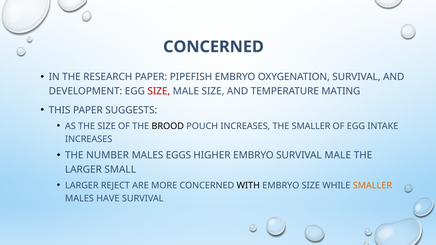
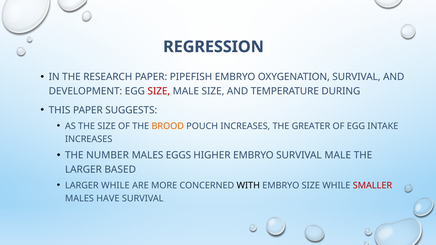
CONCERNED: CONCERNED -> REGRESSION (213, 47)
MATING: MATING -> DURING (341, 91)
BROOD colour: black -> orange (168, 126)
THE SMALLER: SMALLER -> GREATER (311, 126)
SMALL: SMALL -> BASED (120, 170)
LARGER REJECT: REJECT -> WHILE (115, 186)
SMALLER colour: orange -> red (372, 186)
